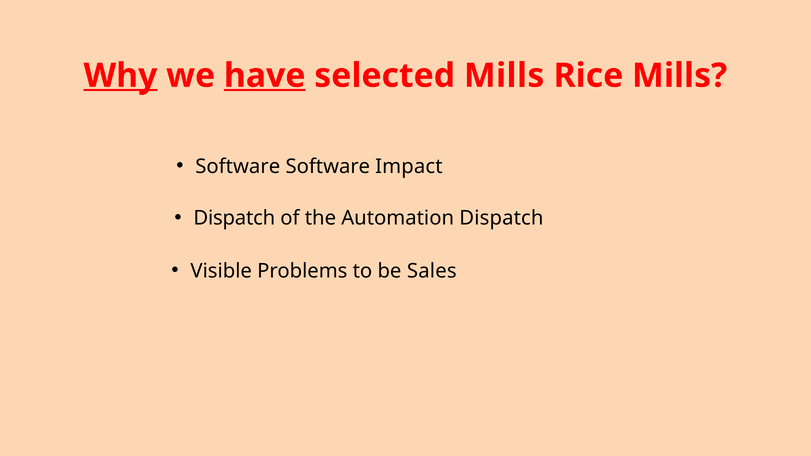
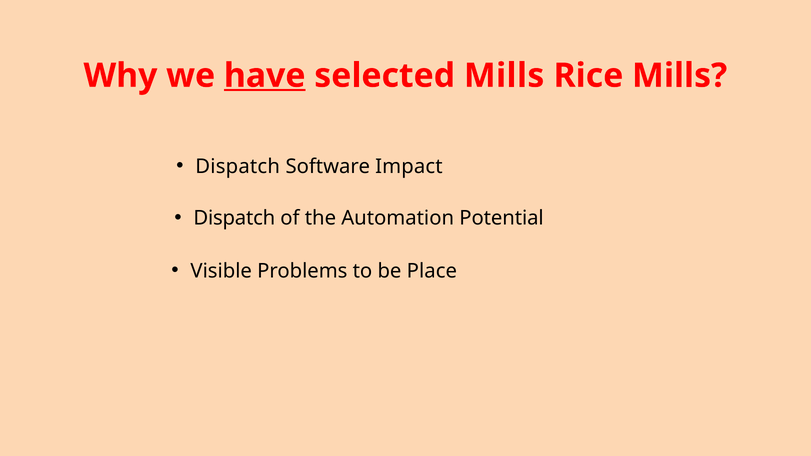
Why underline: present -> none (120, 76)
Software: Software -> Dispatch (238, 166)
Automation Dispatch: Dispatch -> Potential (502, 218)
Sales: Sales -> Place (432, 271)
